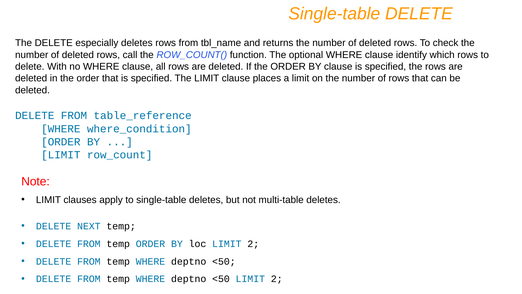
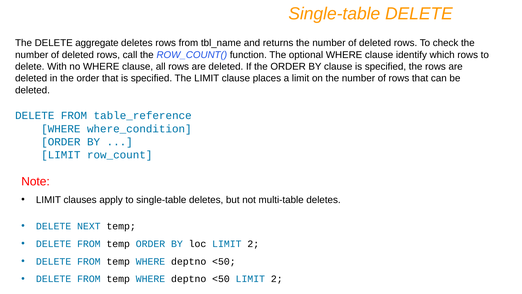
especially: especially -> aggregate (97, 43)
